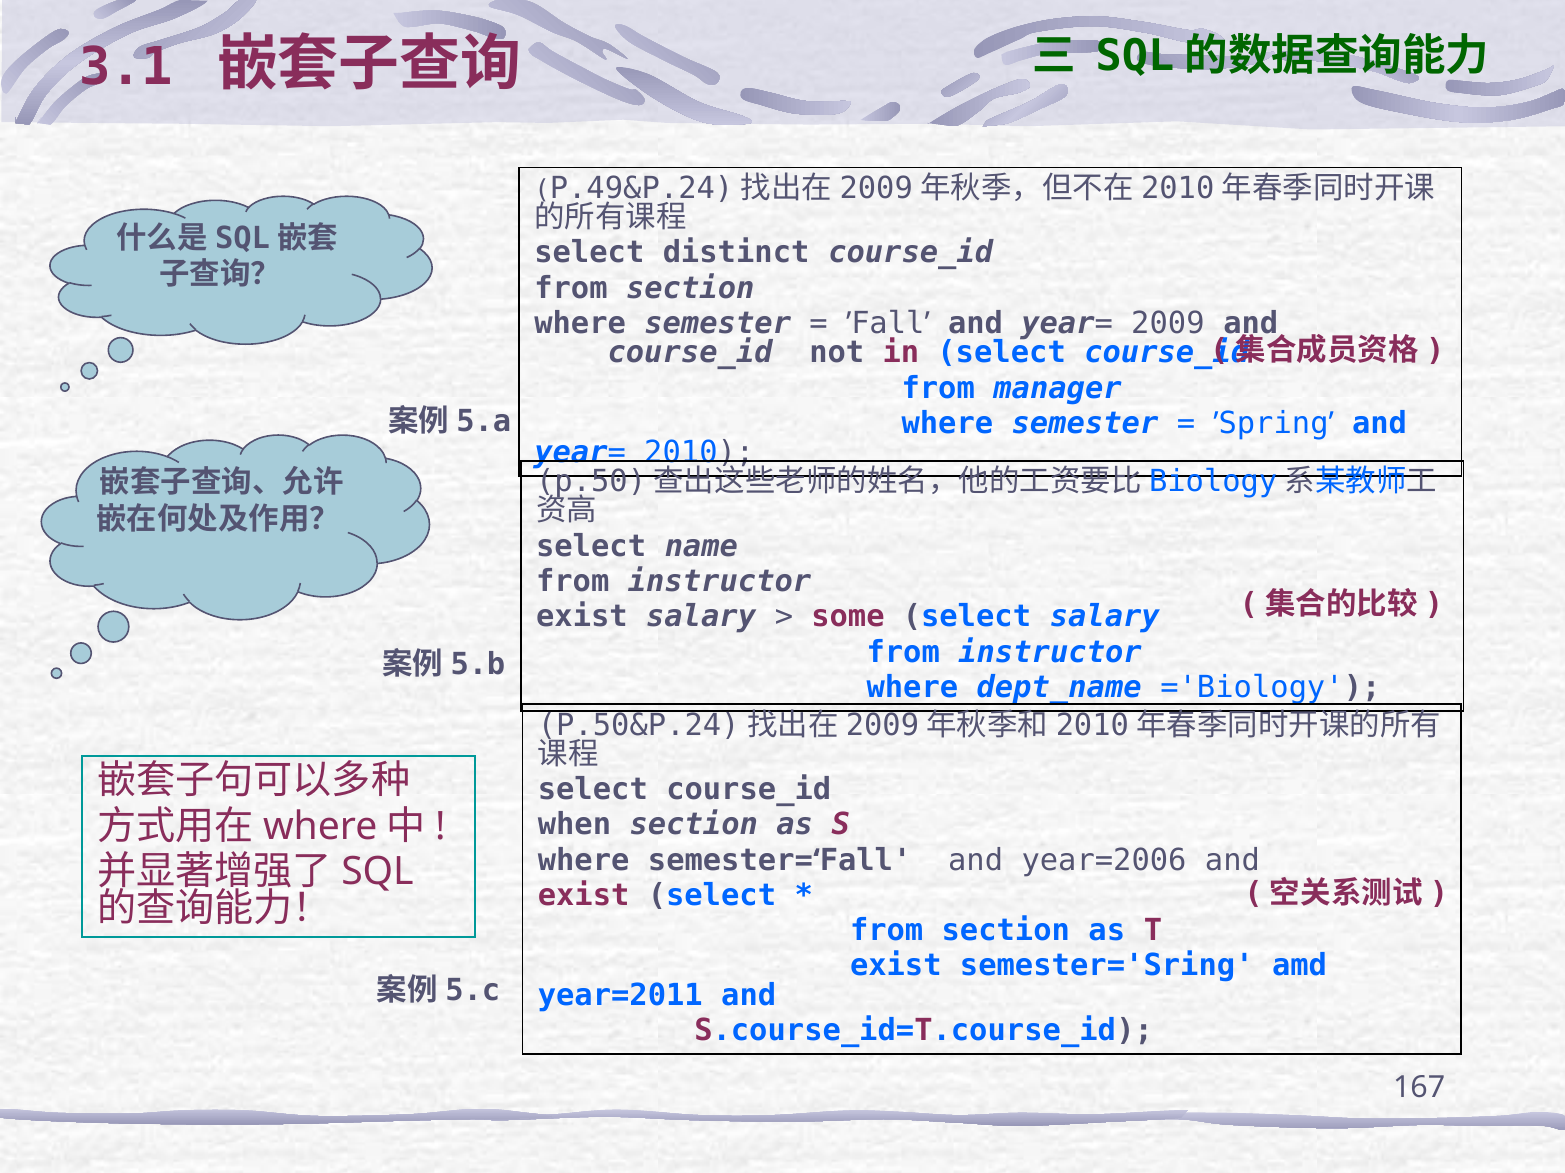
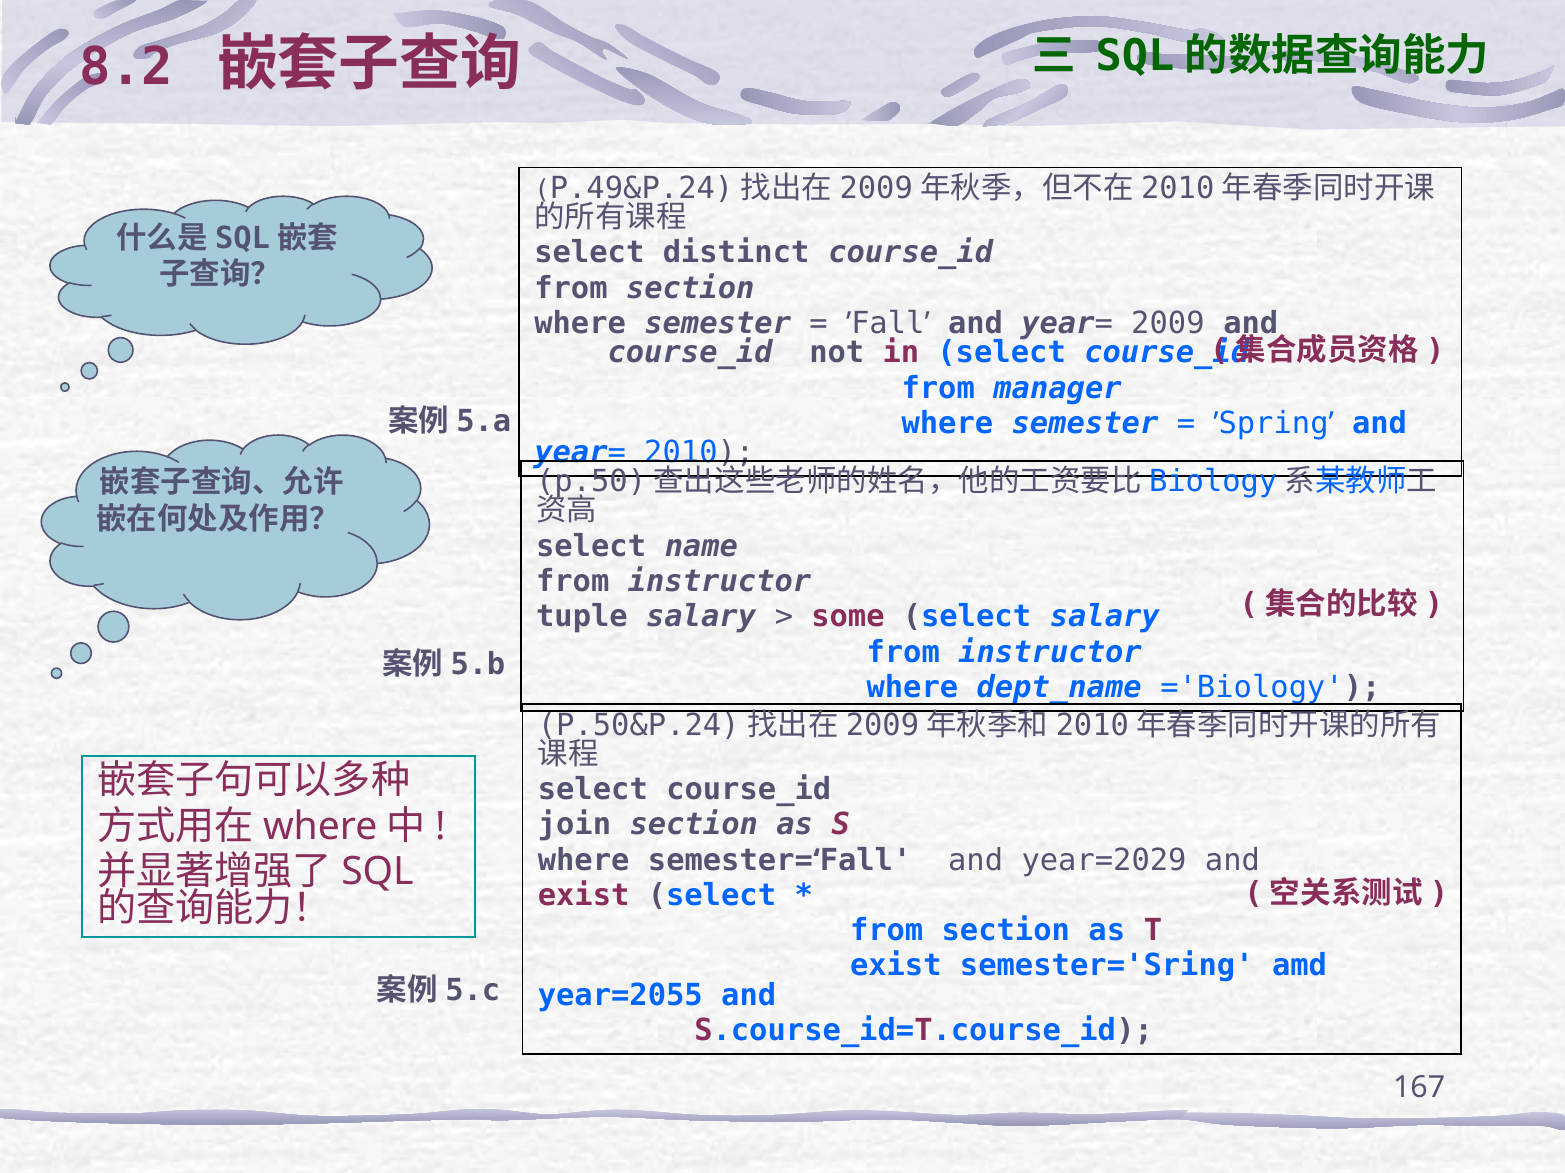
3.1: 3.1 -> 8.2 (126, 67)
exist: exist -> tuple (582, 617)
when: when -> join (574, 825)
year=2006: year=2006 -> year=2029 (1104, 861)
year=2011: year=2011 -> year=2055 (620, 996)
